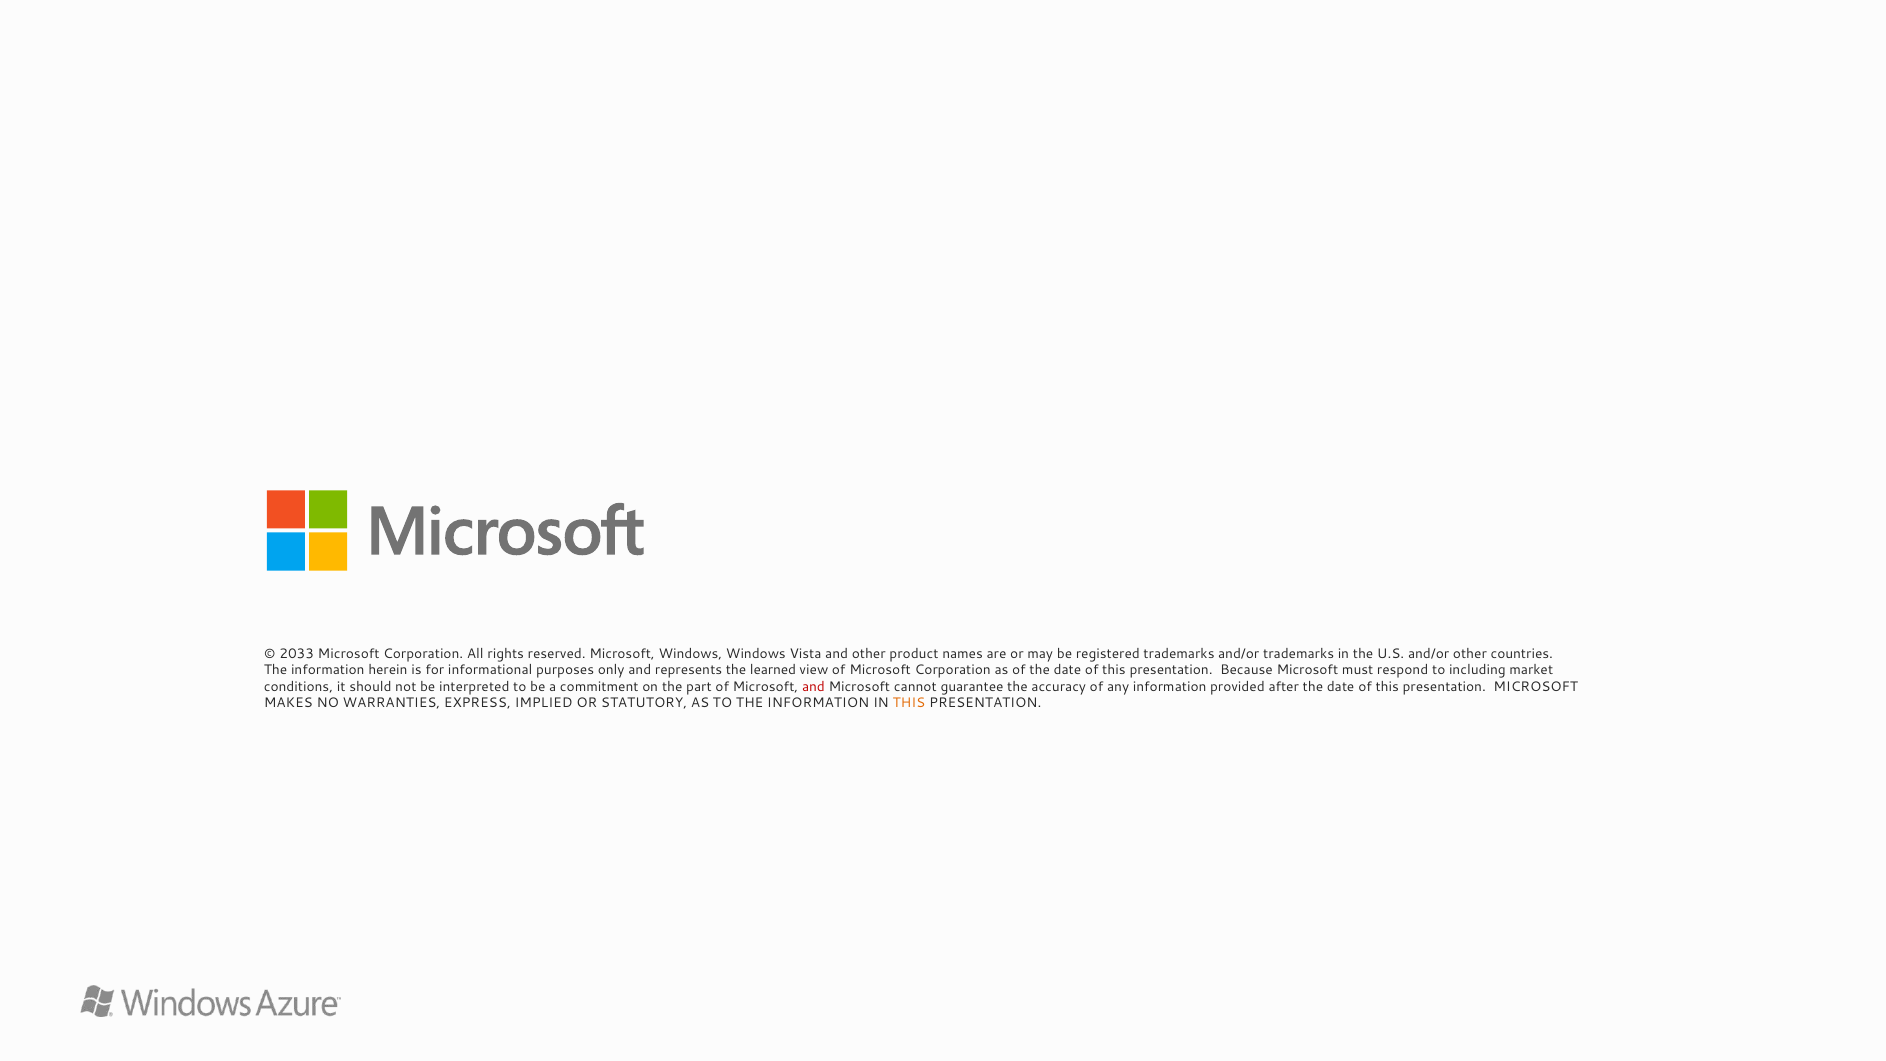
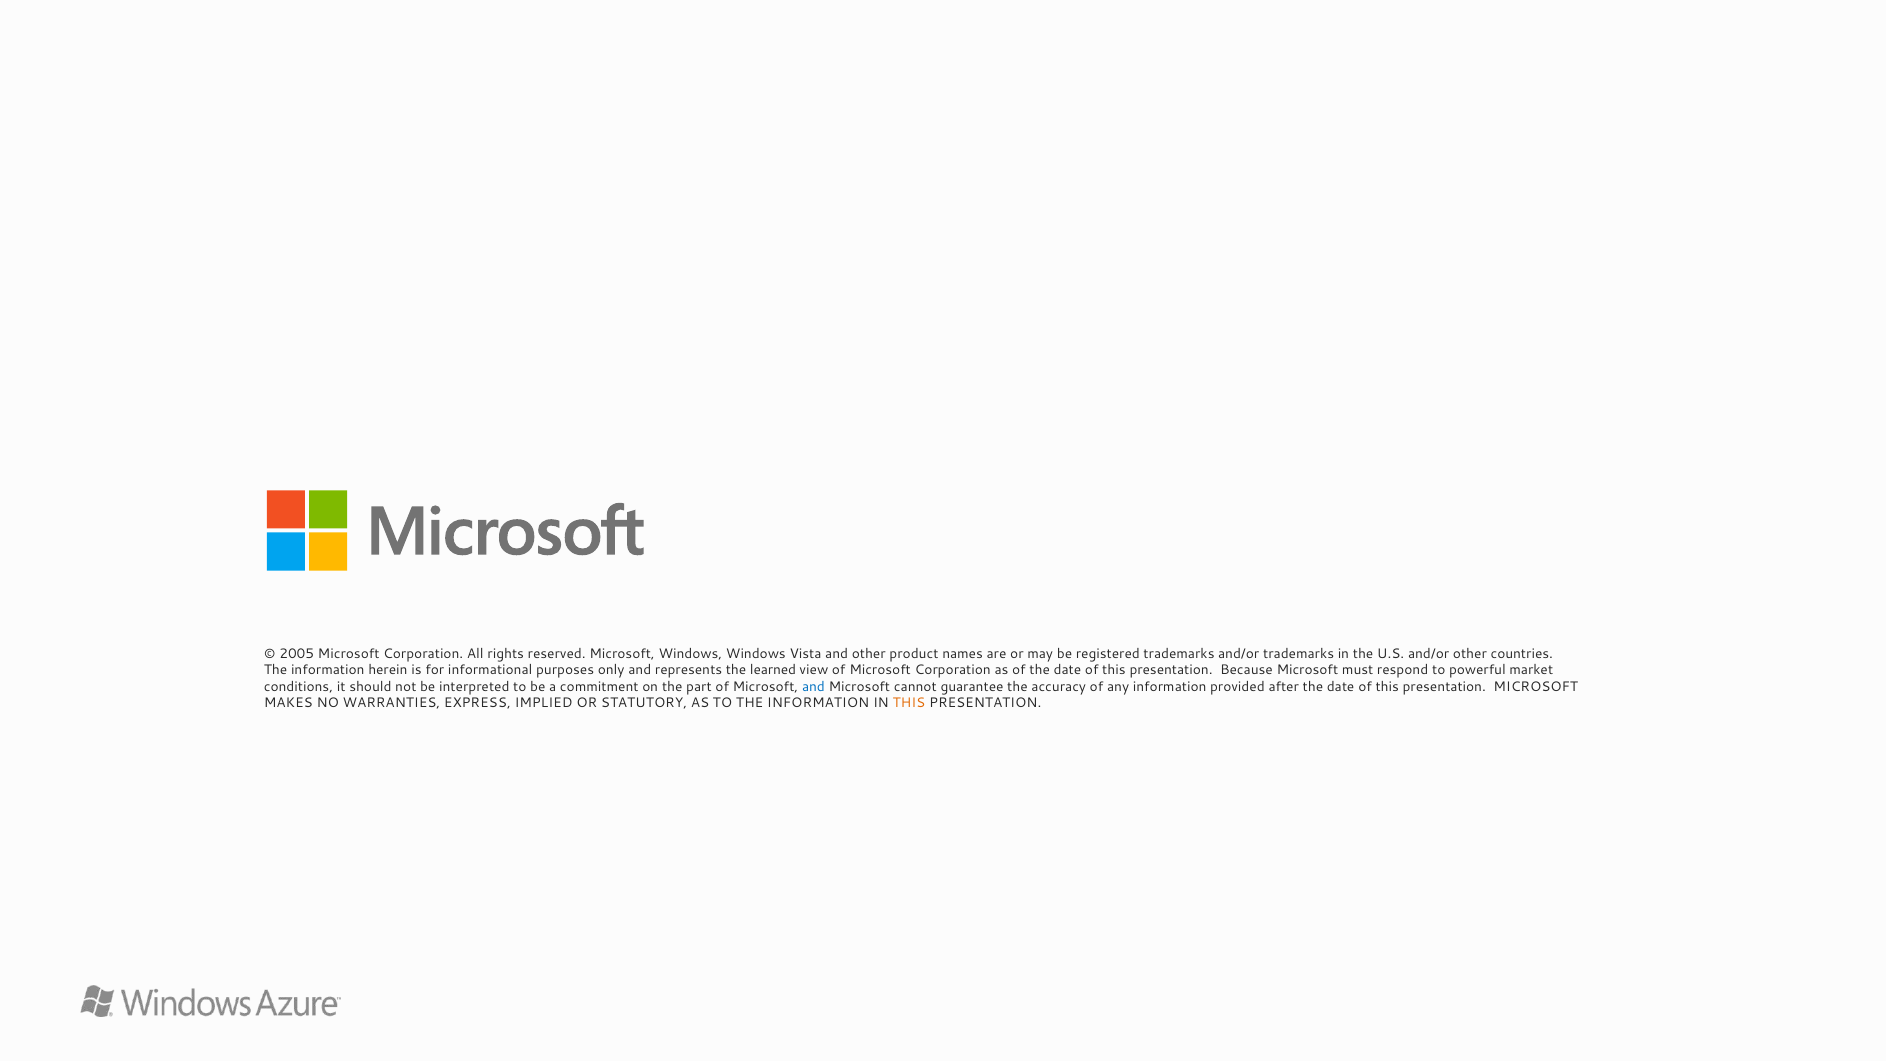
2033: 2033 -> 2005 (297, 654)
including: including -> powerful (1477, 670)
and colour: red -> blue (813, 687)
